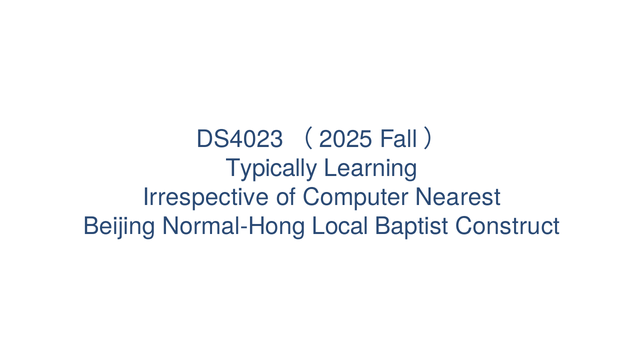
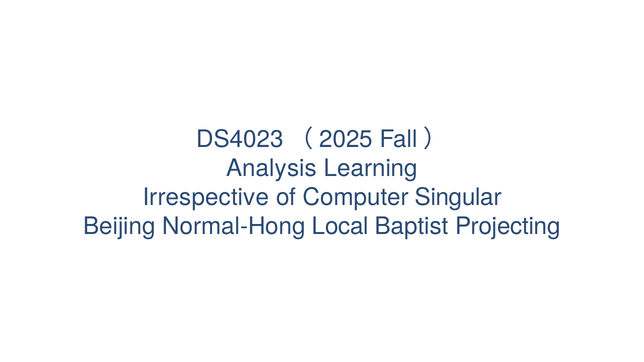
Typically: Typically -> Analysis (271, 168)
Nearest: Nearest -> Singular (458, 197)
Construct: Construct -> Projecting (508, 226)
